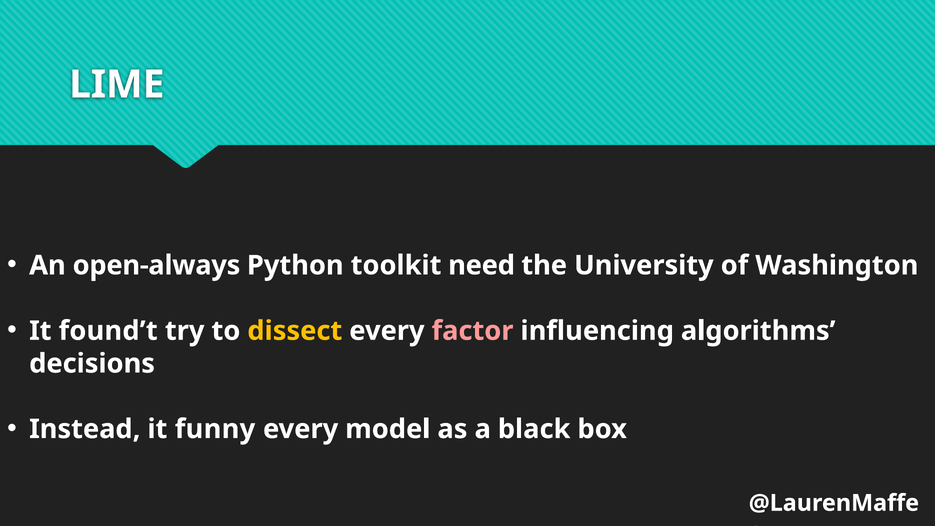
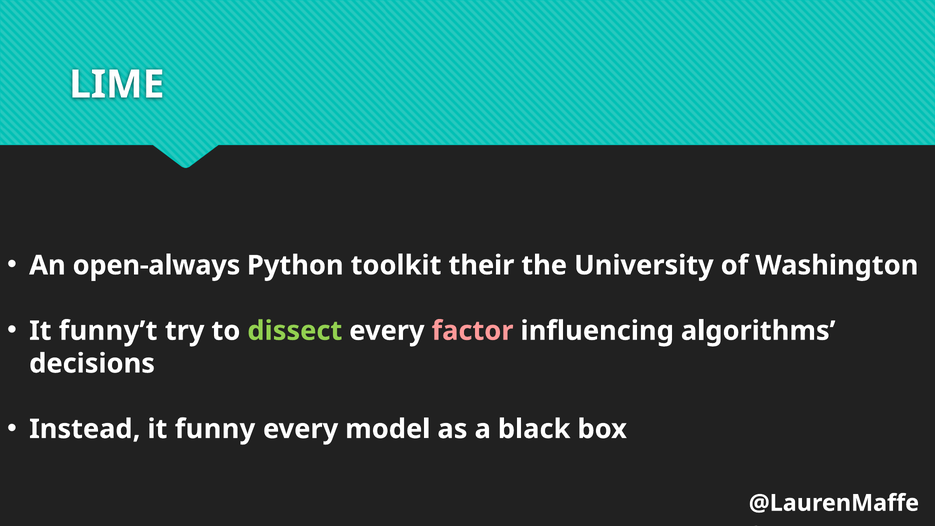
need: need -> their (481, 265)
found’t: found’t -> funny’t (108, 331)
dissect colour: yellow -> light green (295, 331)
